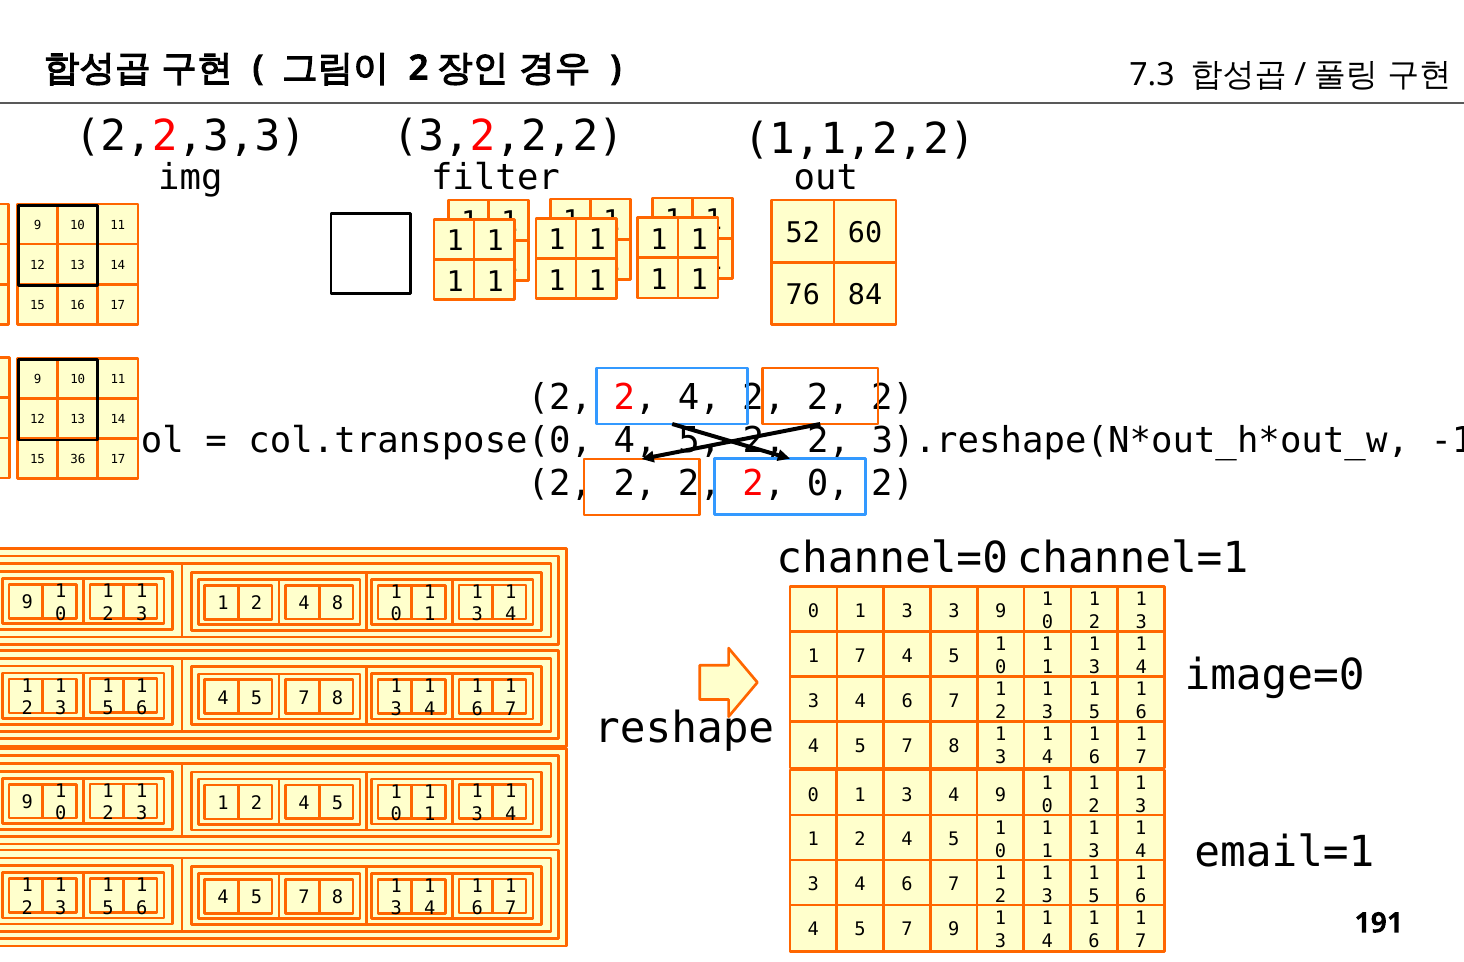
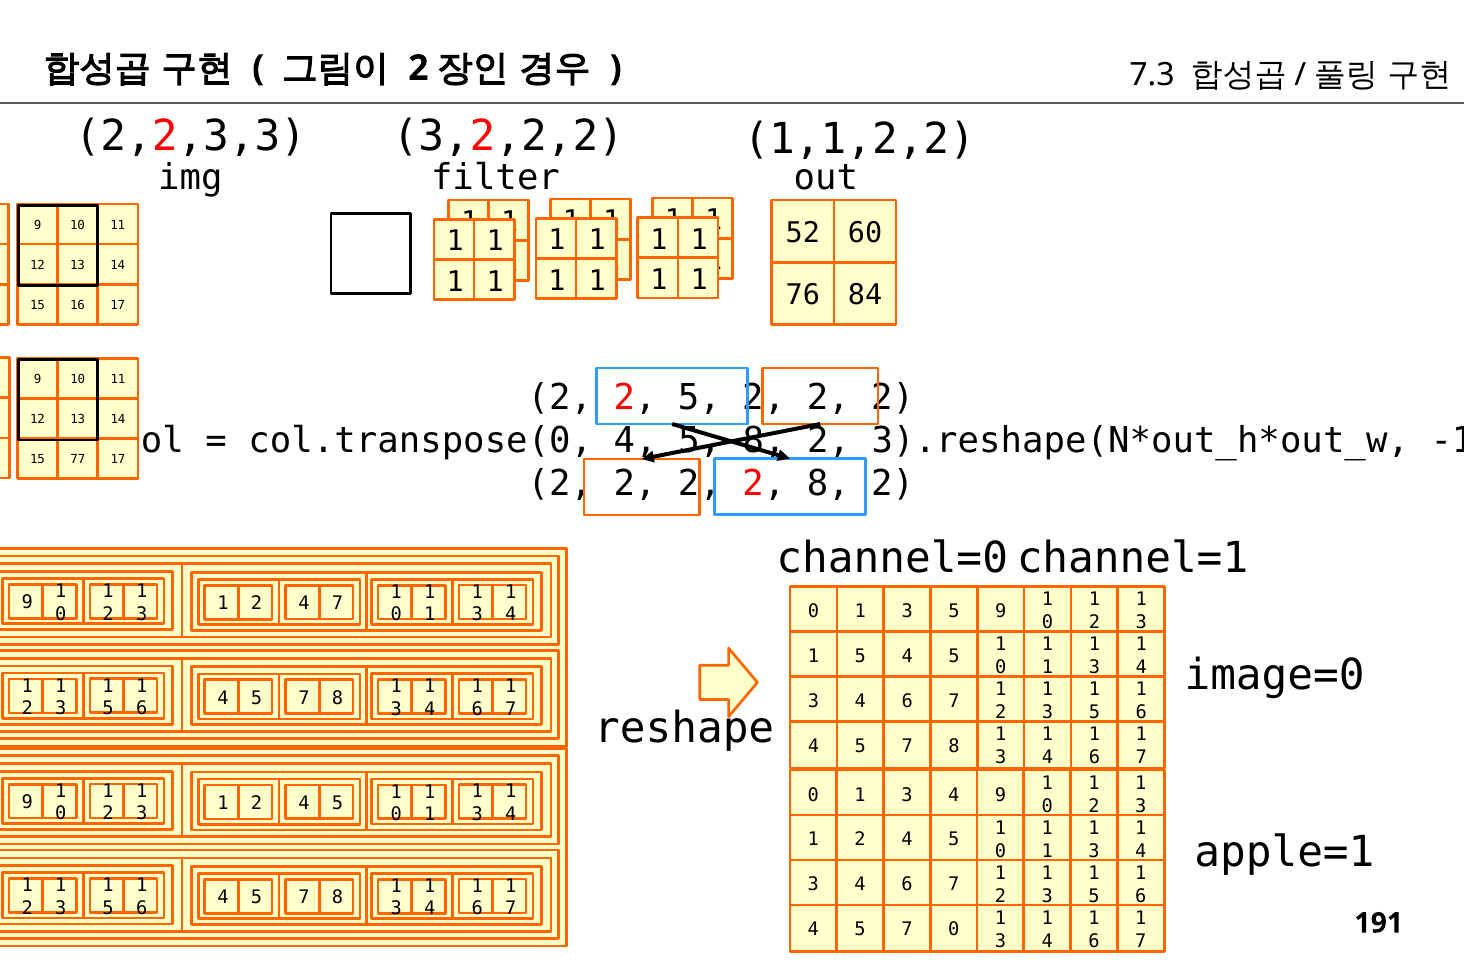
2 2 4: 4 -> 5 (699, 398)
4 5 2: 2 -> 8 (764, 441)
36: 36 -> 77 (78, 459)
2 0: 0 -> 8 (828, 483)
4 8: 8 -> 7 (338, 603)
3 3: 3 -> 5 (954, 611)
7: 7 -> 5 (860, 656)
email=1: email=1 -> apple=1 (1284, 852)
5 7 9: 9 -> 0 (954, 929)
